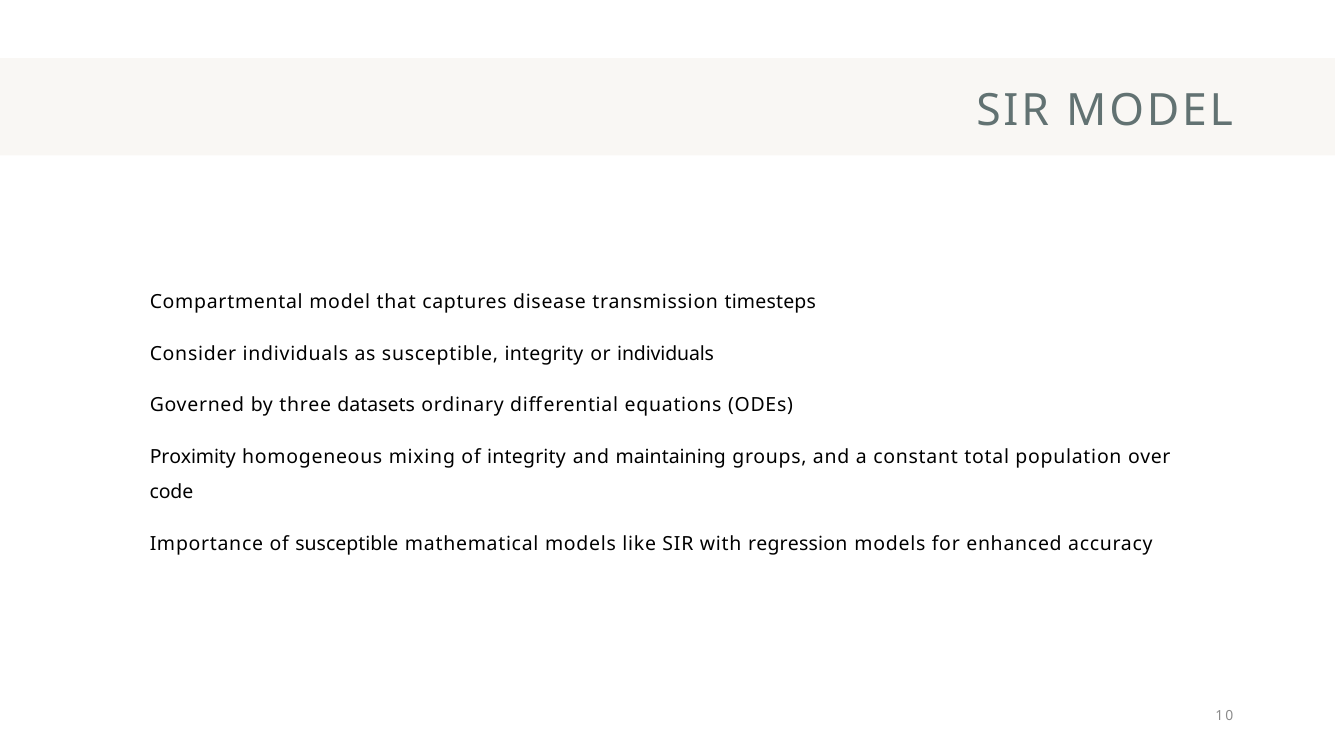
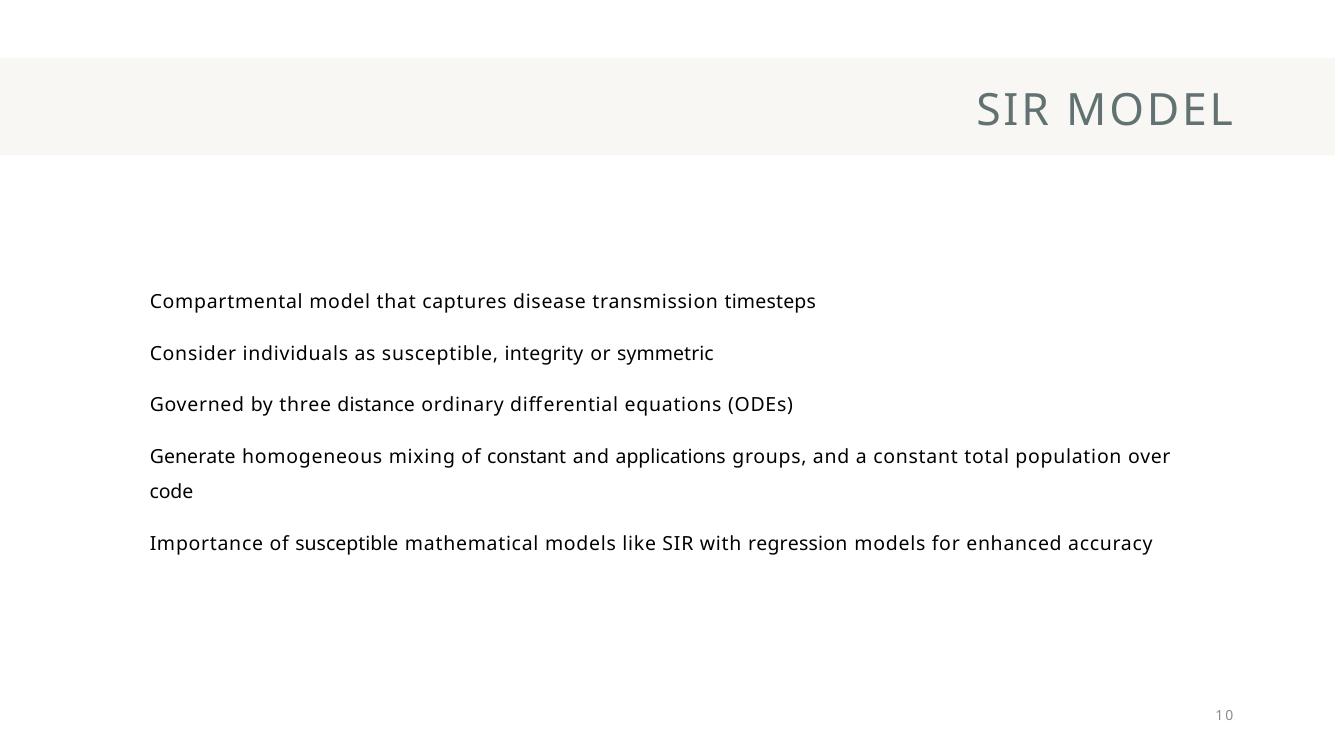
or individuals: individuals -> symmetric (666, 354)
datasets: datasets -> distance (376, 405)
Proximity: Proximity -> Generate (193, 457)
of integrity: integrity -> constant (527, 457)
maintaining: maintaining -> applications (671, 457)
